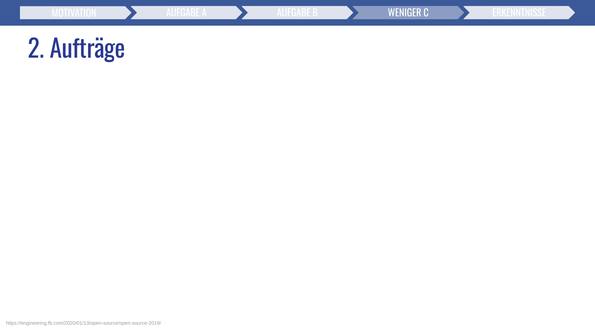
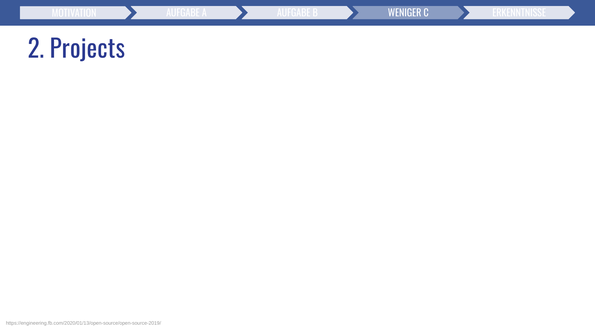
Aufträge: Aufträge -> Projects (87, 50)
